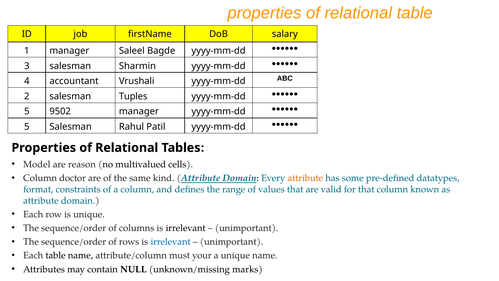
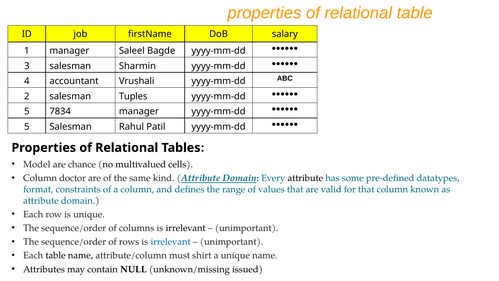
9502: 9502 -> 7834 (60, 111)
reason: reason -> chance (82, 164)
attribute colour: orange -> black (305, 178)
your: your -> shirt (202, 255)
marks: marks -> issued (248, 269)
